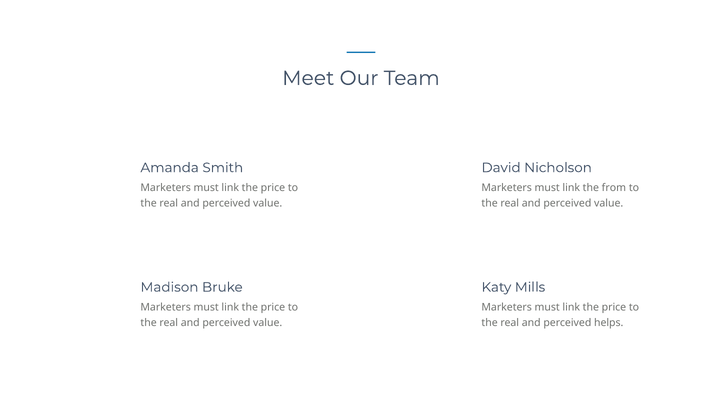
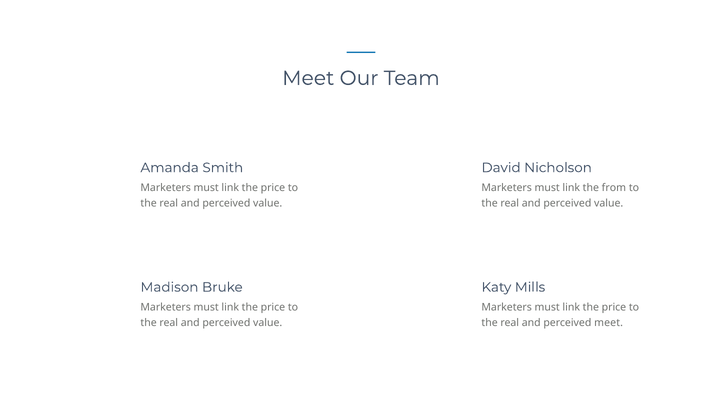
perceived helps: helps -> meet (609, 323)
